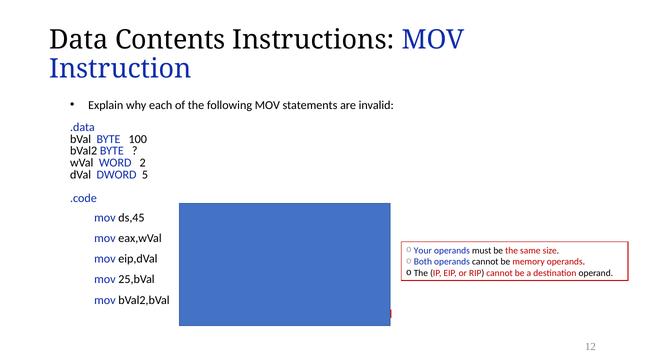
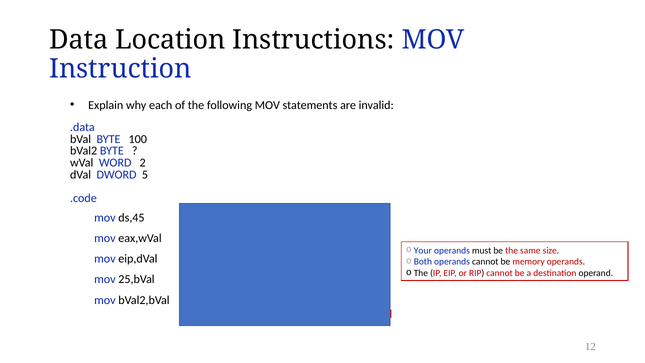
Contents: Contents -> Location (170, 40)
